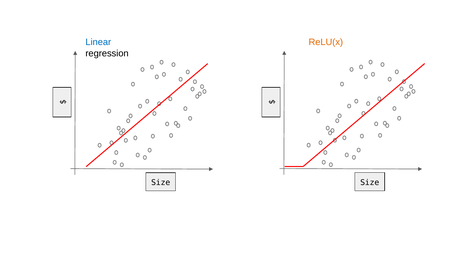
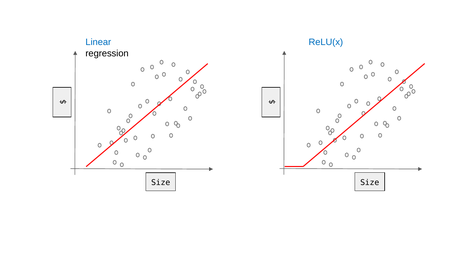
ReLU(x colour: orange -> blue (326, 42)
